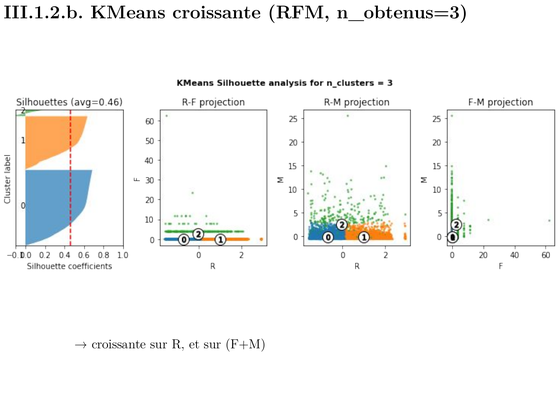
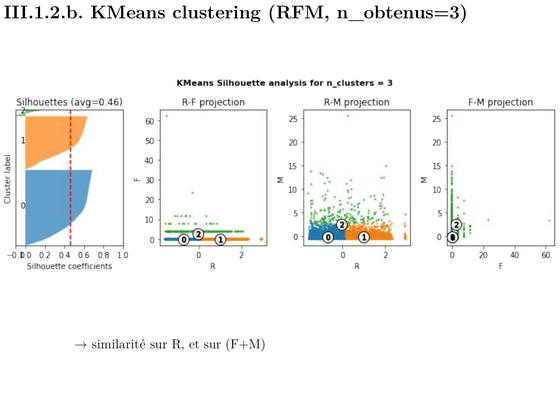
KMeans croissante: croissante -> clustering (217, 12)
croissante: croissante -> similarité (119, 345)
